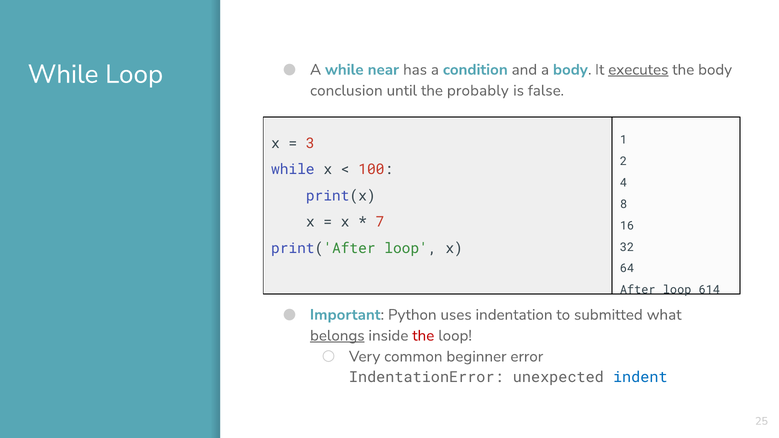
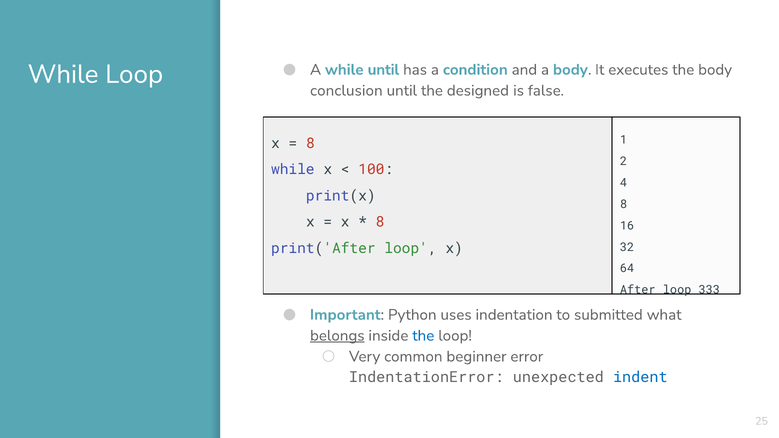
while near: near -> until (383, 70)
executes underline: present -> none (638, 70)
probably: probably -> designed (478, 91)
3: 3 -> 8 (310, 143)
7: 7 -> 8 (380, 222)
614: 614 -> 333 (709, 290)
the colour: red -> blue (423, 336)
